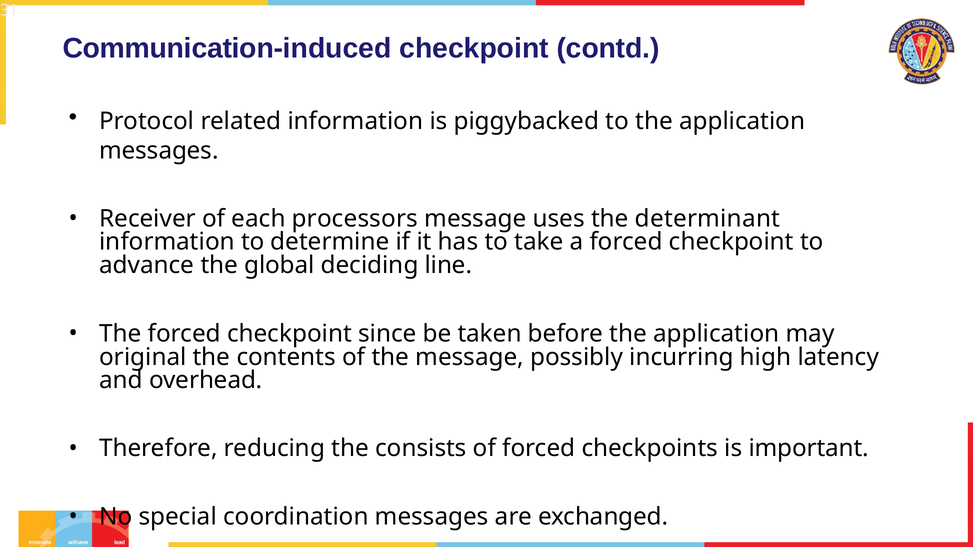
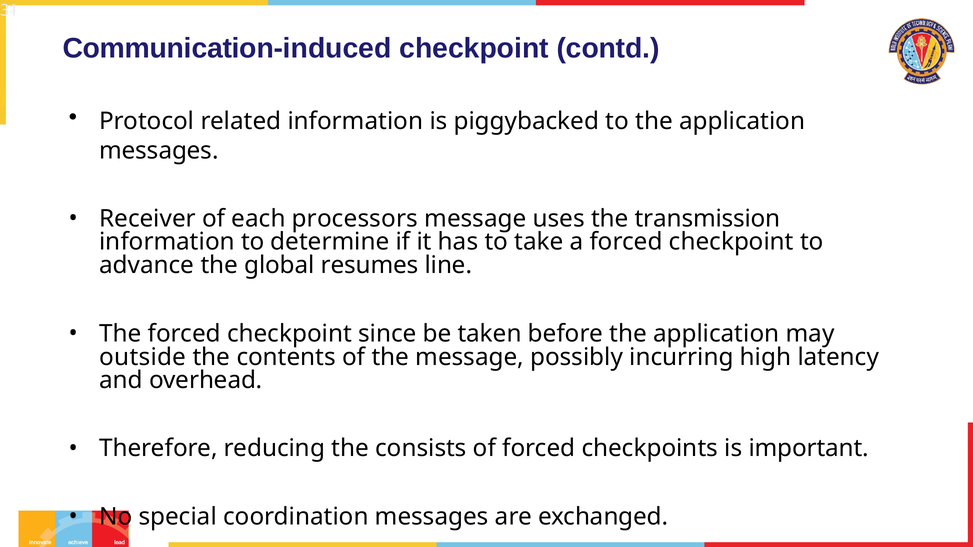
determinant: determinant -> transmission (708, 219)
deciding: deciding -> resumes (370, 265)
original: original -> outside (143, 357)
